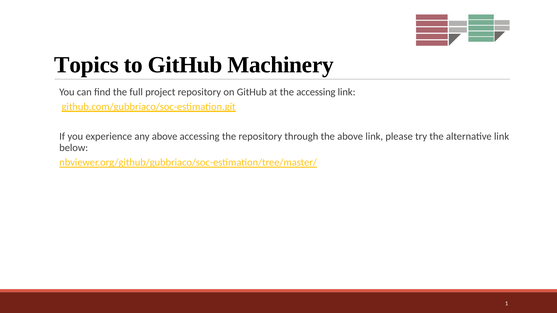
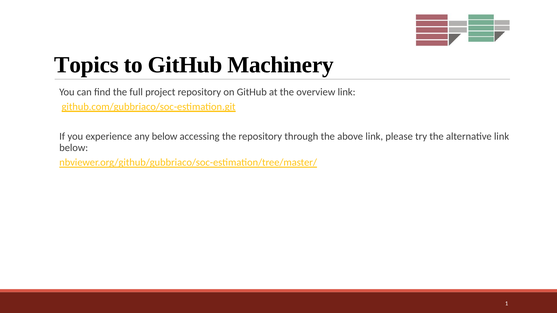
the accessing: accessing -> overview (316, 92)
any above: above -> below (165, 136)
